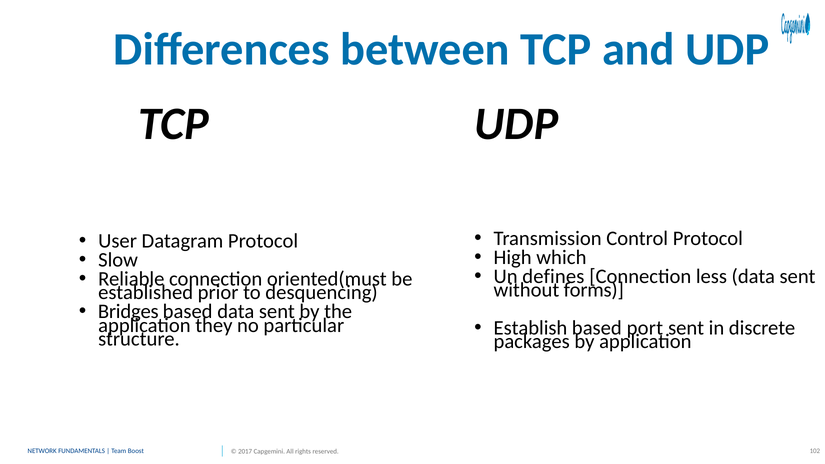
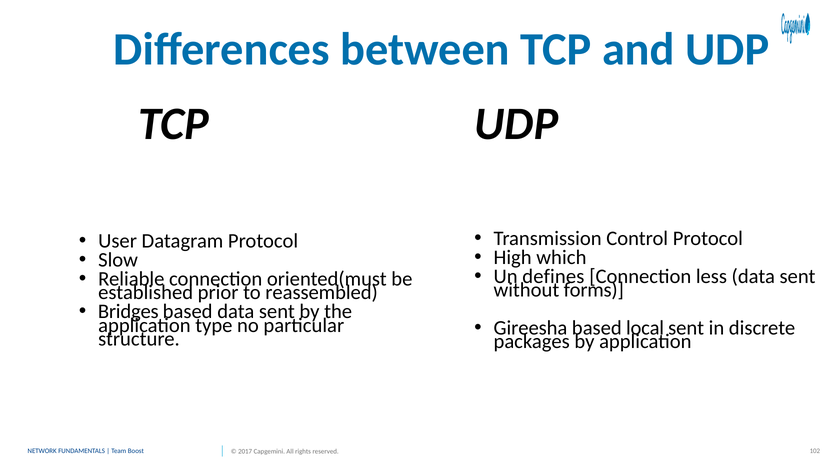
desquencing: desquencing -> reassembled (322, 293)
they: they -> type (214, 325)
Establish: Establish -> Gireesha (530, 328)
port: port -> local (645, 328)
